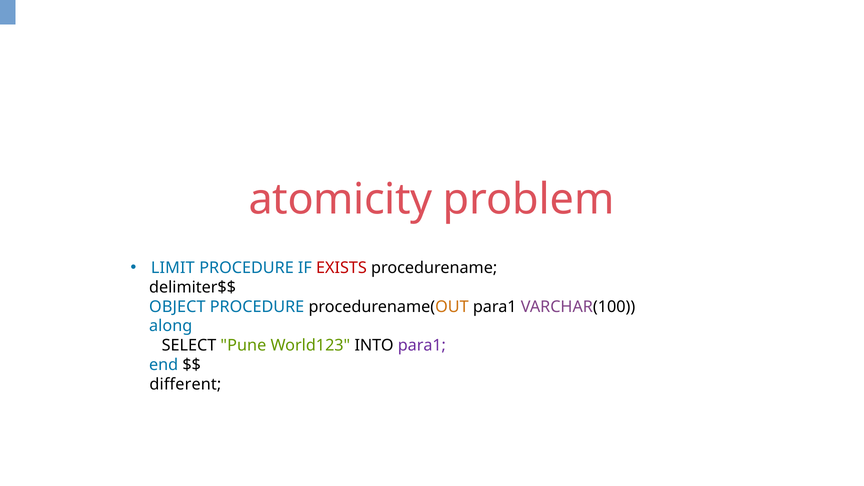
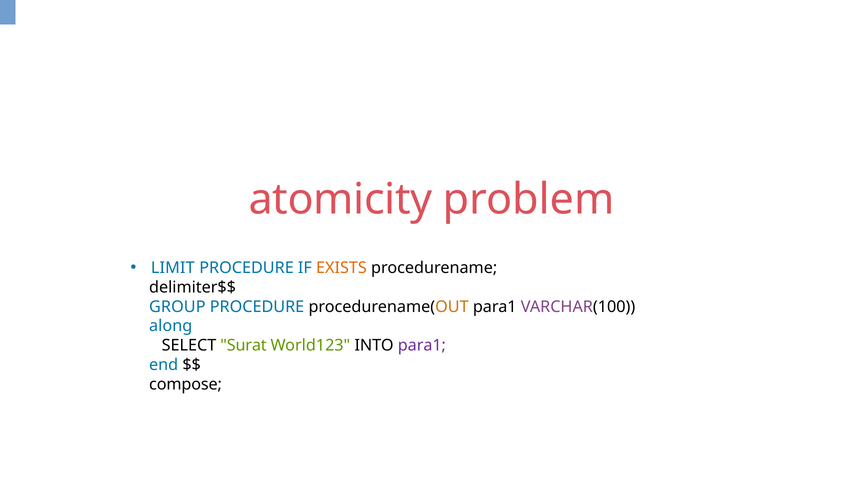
EXISTS colour: red -> orange (341, 268)
OBJECT: OBJECT -> GROUP (177, 307)
Pune: Pune -> Surat (243, 346)
different: different -> compose (186, 384)
